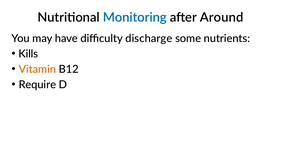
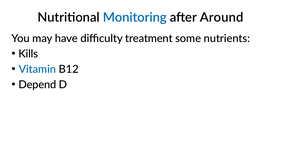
discharge: discharge -> treatment (149, 38)
Vitamin colour: orange -> blue (37, 69)
Require: Require -> Depend (37, 84)
